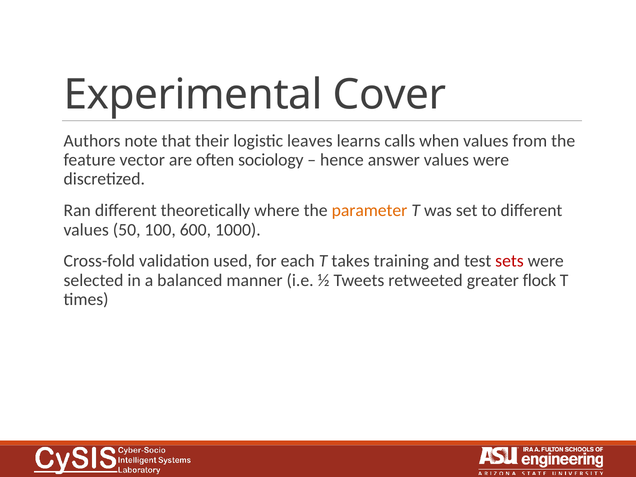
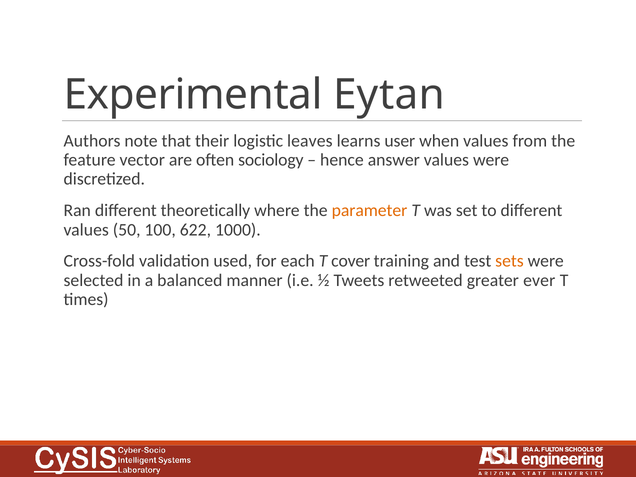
Cover: Cover -> Eytan (389, 95)
calls: calls -> user (400, 141)
600: 600 -> 622 (195, 230)
takes: takes -> cover (351, 261)
sets colour: red -> orange (509, 261)
flock: flock -> ever (539, 280)
